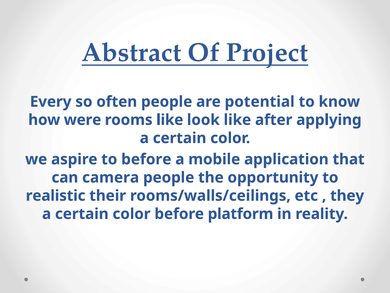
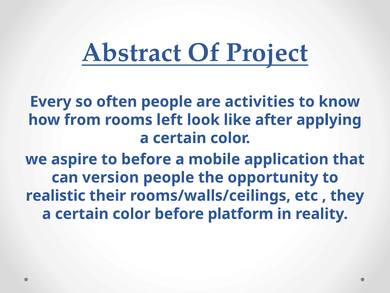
potential: potential -> activities (260, 102)
were: were -> from (82, 120)
rooms like: like -> left (170, 120)
camera: camera -> version (111, 177)
